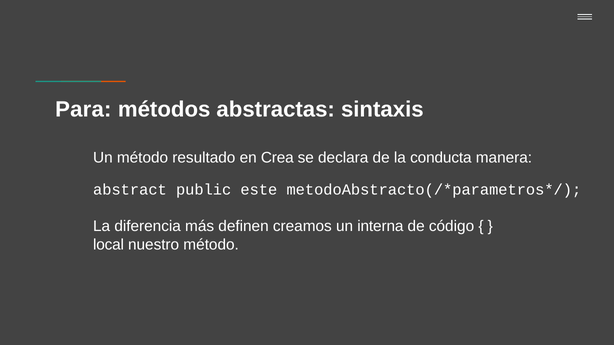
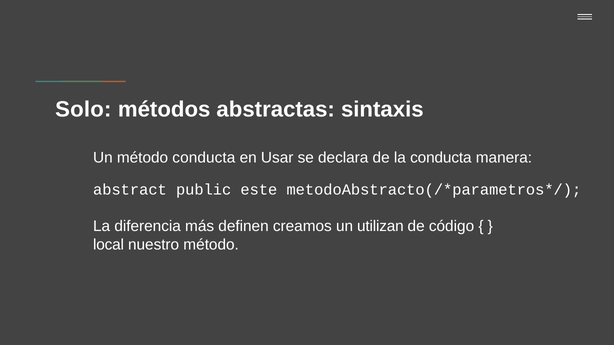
Para: Para -> Solo (83, 110)
método resultado: resultado -> conducta (204, 158)
Crea: Crea -> Usar (277, 158)
interna: interna -> utilizan (380, 227)
